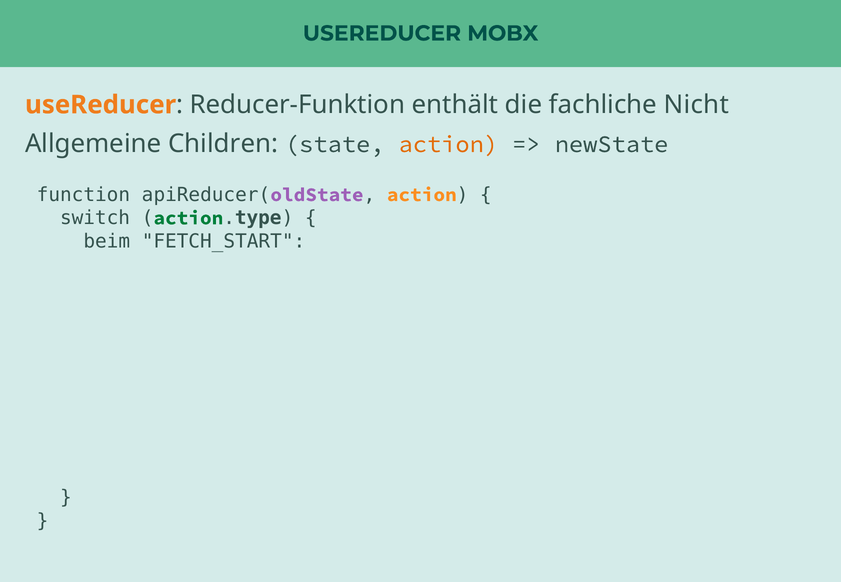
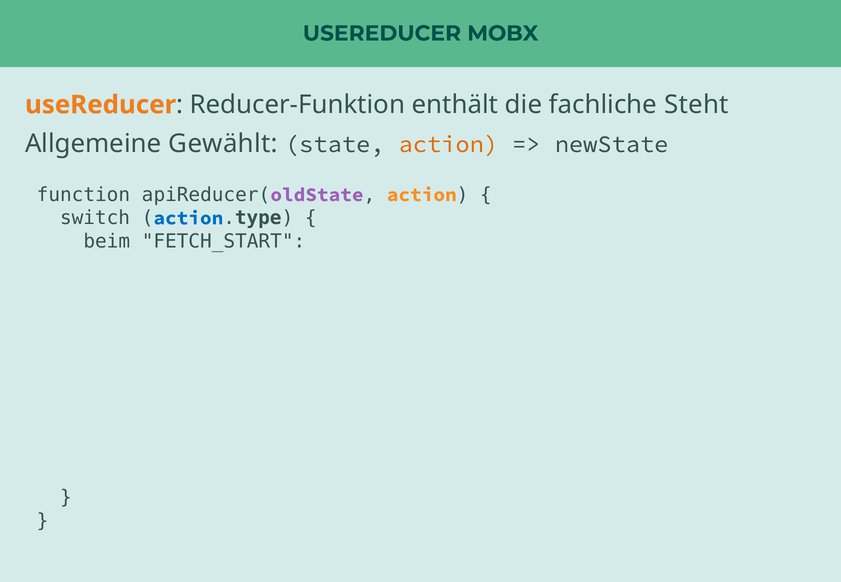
Nicht: Nicht -> Steht (696, 105)
Children: Children -> Gewählt (223, 144)
action colour: green -> blue (188, 218)
